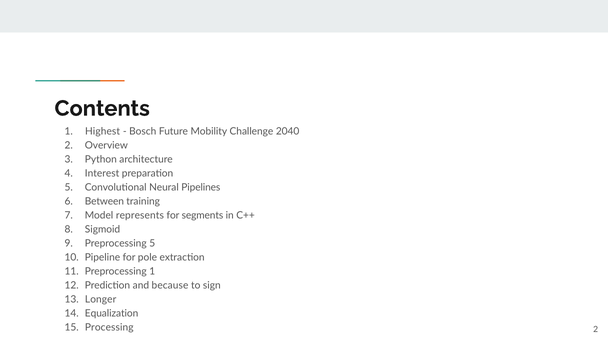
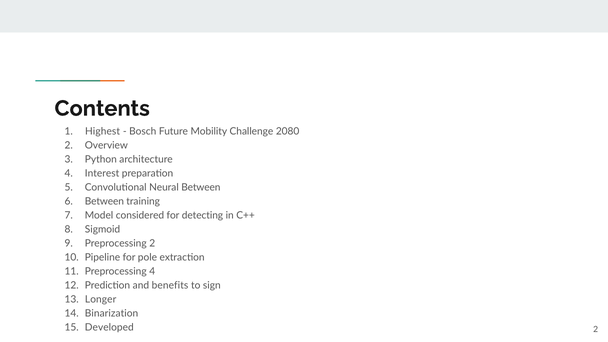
2040: 2040 -> 2080 (288, 131)
Neural Pipelines: Pipelines -> Between (201, 187)
represents: represents -> considered (140, 215)
segments: segments -> detecting (202, 215)
Preprocessing 5: 5 -> 2 (152, 243)
Preprocessing 1: 1 -> 4 (152, 271)
because: because -> benefits (170, 285)
Equalization: Equalization -> Binarization (112, 313)
Processing: Processing -> Developed (109, 327)
